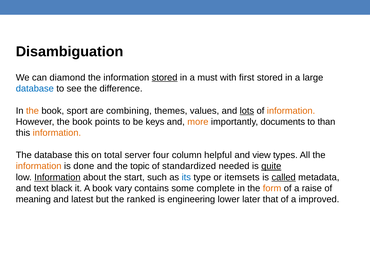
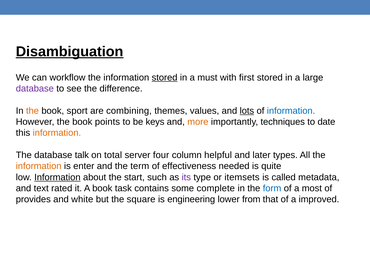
Disambiguation underline: none -> present (70, 52)
diamond: diamond -> workflow (67, 78)
database colour: blue -> purple (35, 89)
information colour: orange -> blue (291, 111)
documents: documents -> techniques (283, 122)
than: than -> date (326, 122)
database this: this -> talk (82, 155)
view: view -> later (262, 155)
done: done -> enter (84, 166)
topic: topic -> term (140, 166)
standardized: standardized -> effectiveness (189, 166)
quite underline: present -> none (271, 166)
its colour: blue -> purple (186, 178)
called underline: present -> none (284, 178)
black: black -> rated (62, 189)
vary: vary -> task (123, 189)
form colour: orange -> blue (272, 189)
raise: raise -> most (312, 189)
meaning: meaning -> provides (33, 200)
latest: latest -> white (82, 200)
ranked: ranked -> square (141, 200)
later: later -> from (251, 200)
